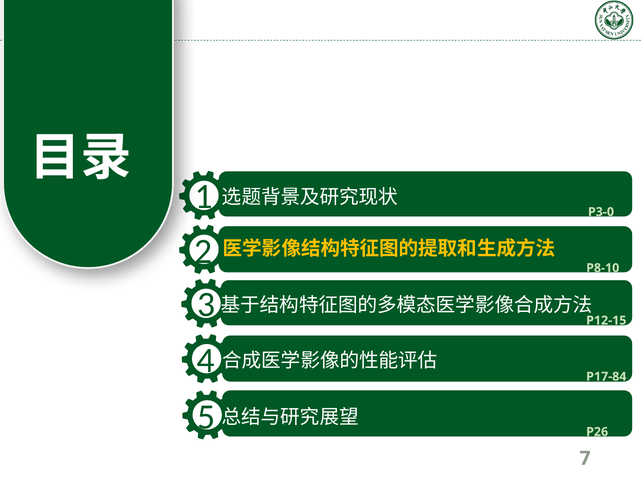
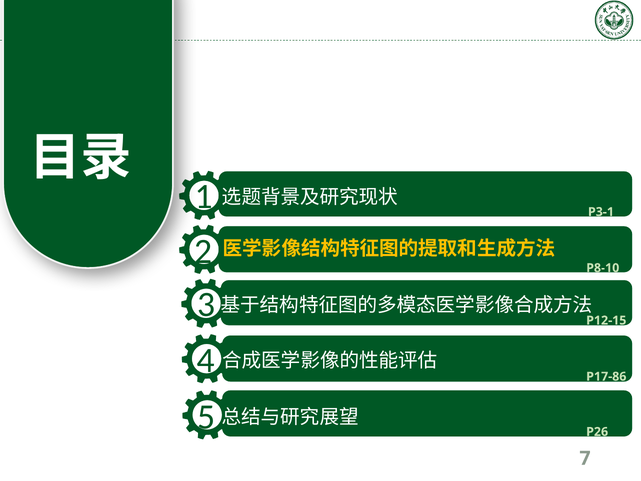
P3-0: P3-0 -> P3-1 (601, 212)
P17-84: P17-84 -> P17-86 (606, 376)
